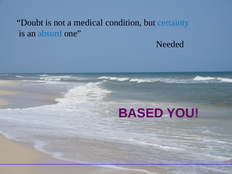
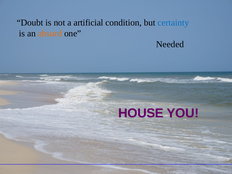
medical: medical -> artificial (88, 23)
absurd colour: blue -> orange (50, 33)
BASED: BASED -> HOUSE (141, 113)
